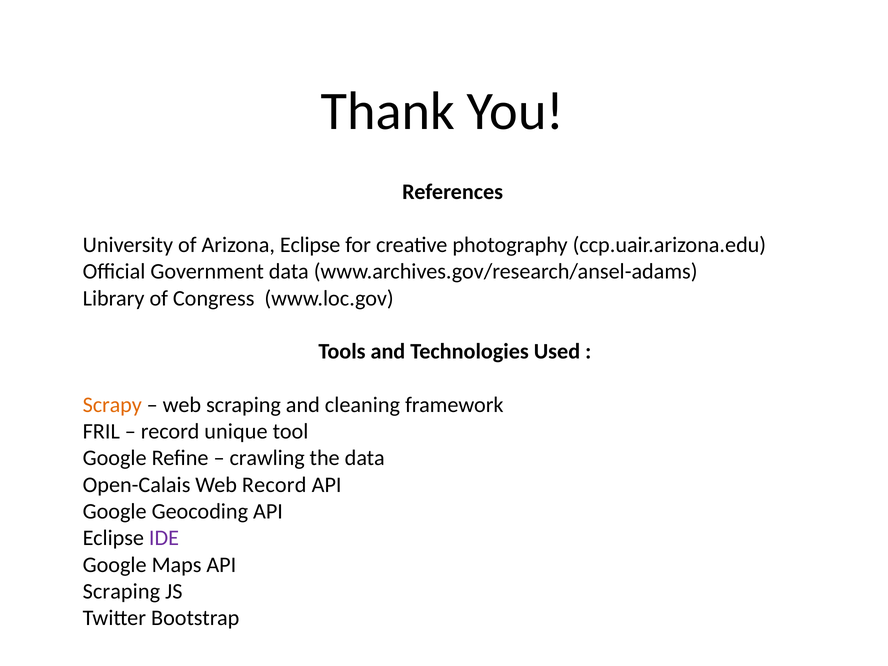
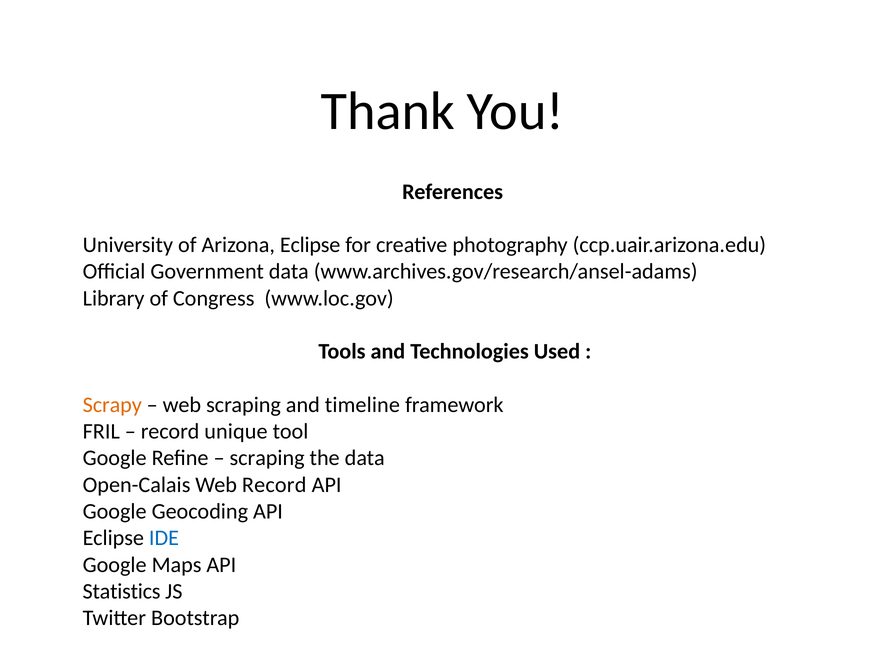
cleaning: cleaning -> timeline (362, 405)
crawling: crawling -> scraping (267, 458)
IDE colour: purple -> blue (164, 538)
Scraping: Scraping -> Statistics (122, 591)
